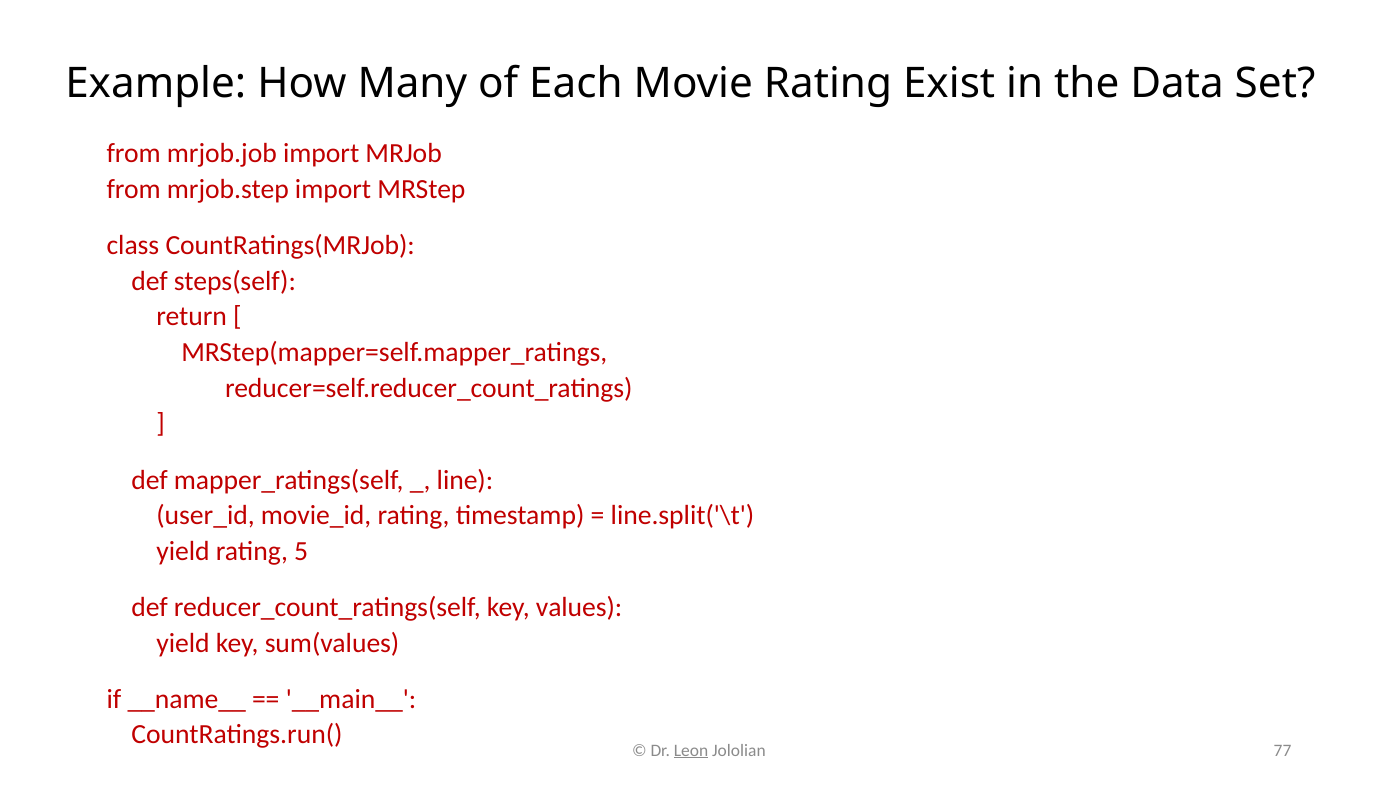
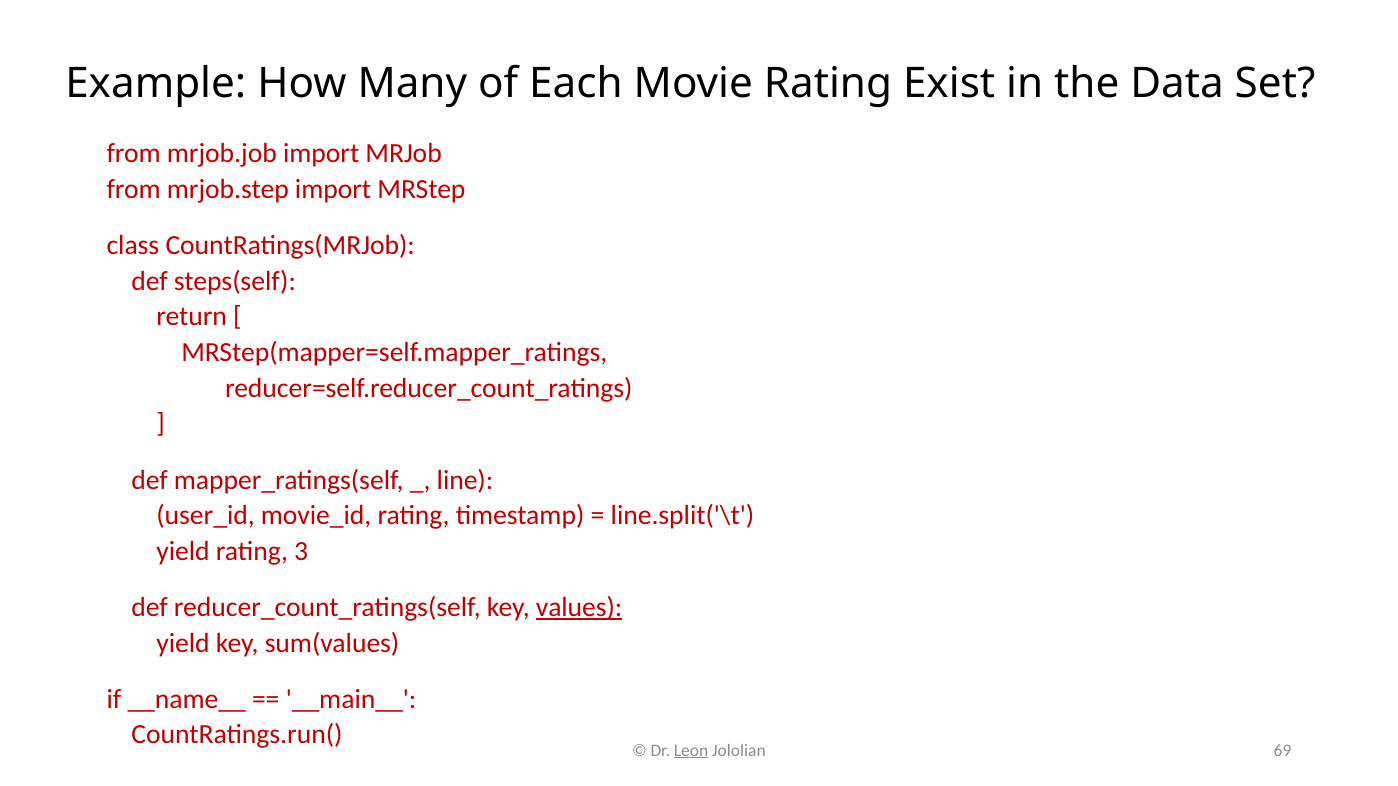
5: 5 -> 3 (301, 552)
values underline: none -> present (579, 608)
77: 77 -> 69 (1283, 751)
